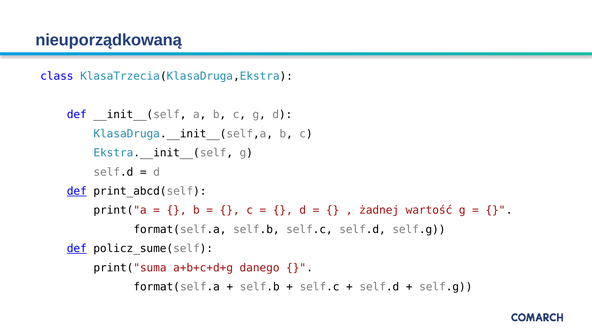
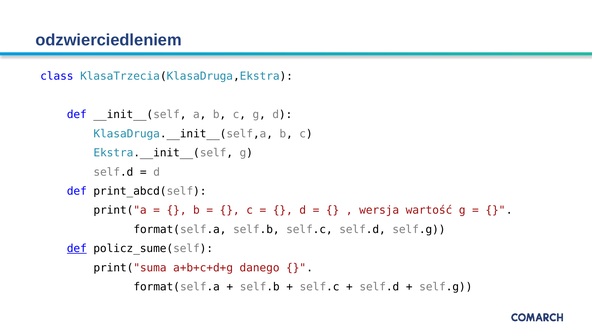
nieuporządkowaną: nieuporządkowaną -> odzwierciedleniem (109, 40)
def underline: present -> none (77, 191)
żadnej: żadnej -> wersja (379, 210)
